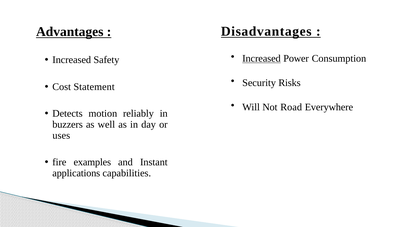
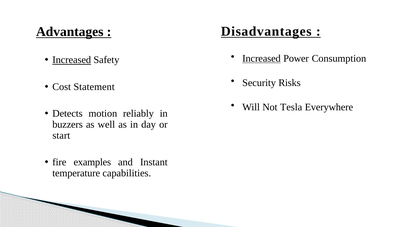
Increased underline: none -> present (72, 60)
Road: Road -> Tesla (291, 107)
uses: uses -> start (61, 136)
applications: applications -> temperature (76, 173)
